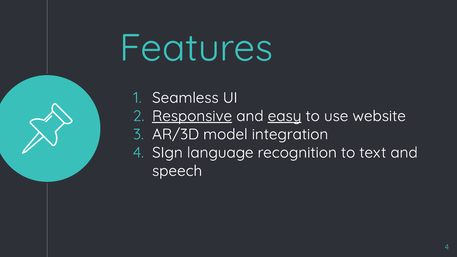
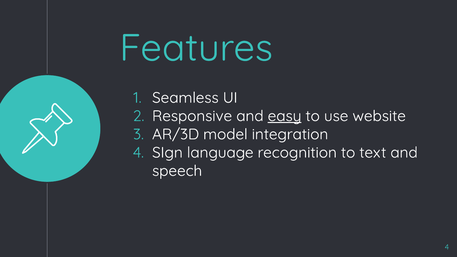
Responsive underline: present -> none (192, 116)
